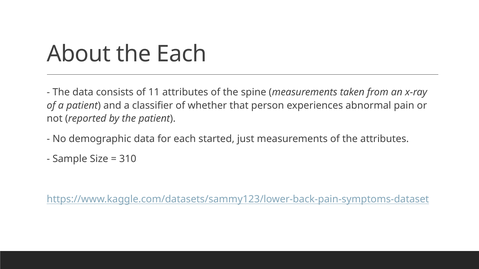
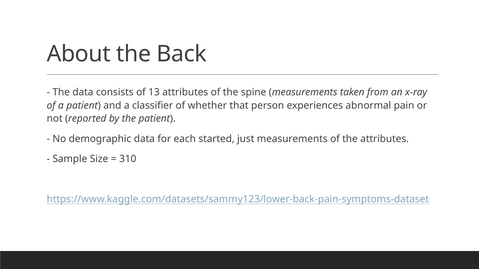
the Each: Each -> Back (182, 54)
11: 11 -> 13 (154, 92)
